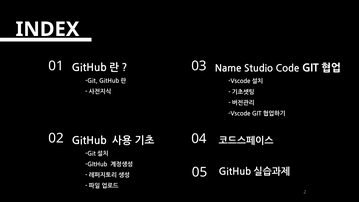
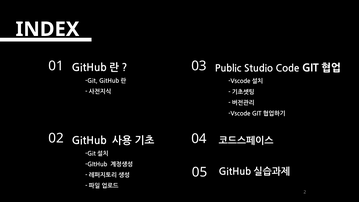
Name: Name -> Public (228, 68)
